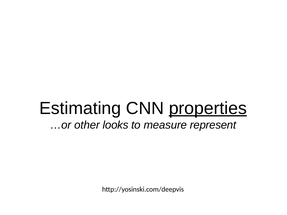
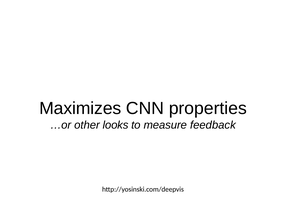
Estimating: Estimating -> Maximizes (80, 108)
properties underline: present -> none (208, 108)
represent: represent -> feedback (213, 125)
